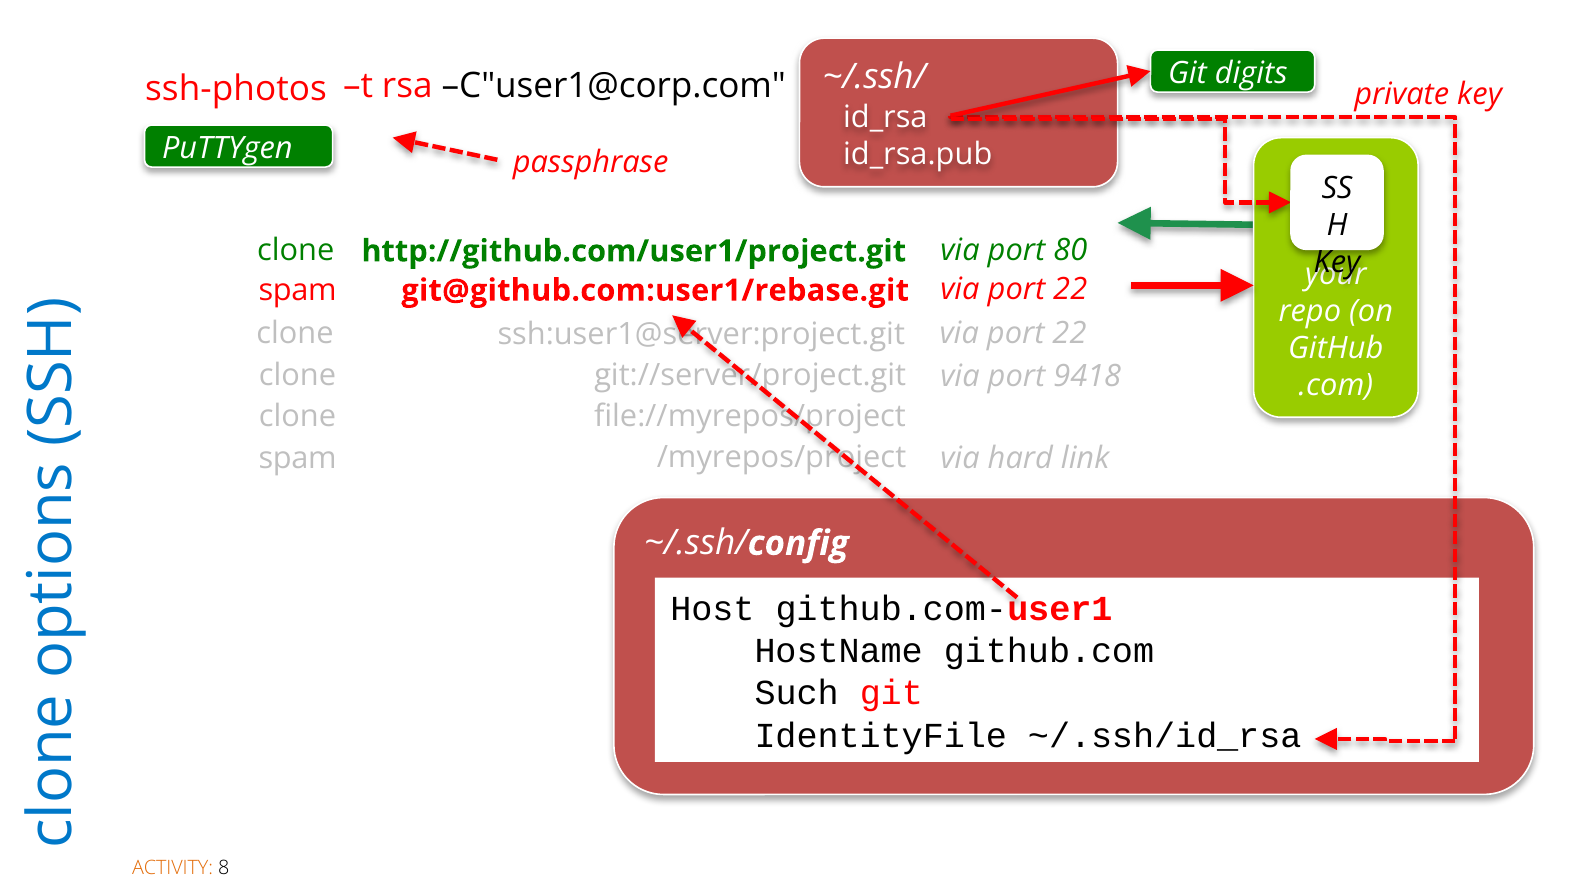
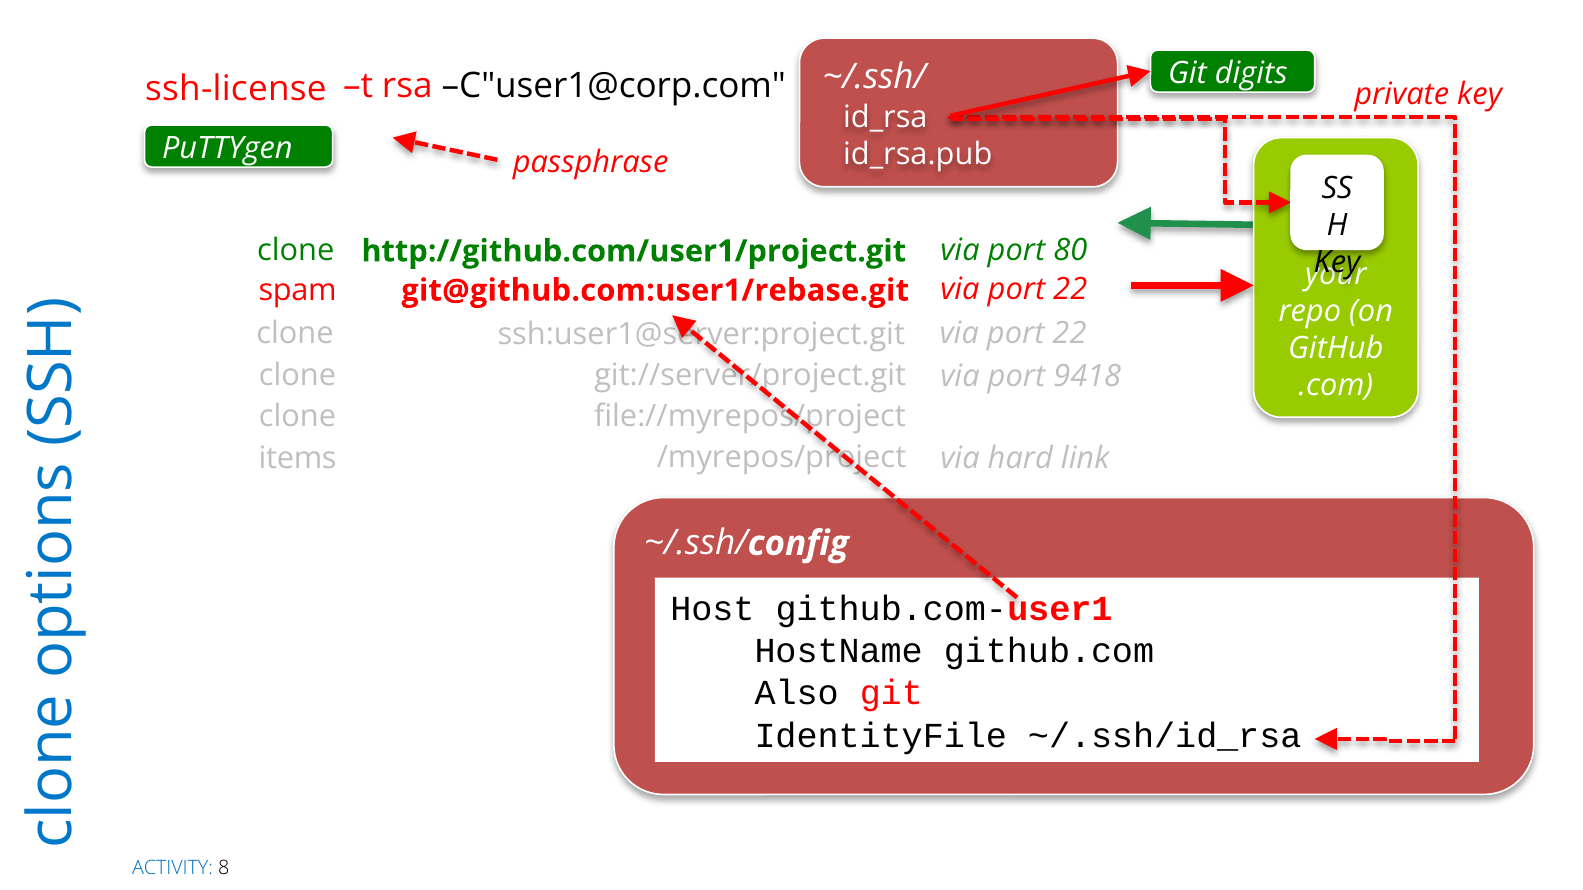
ssh-photos: ssh-photos -> ssh-license (236, 89)
spam: spam -> items (298, 459)
Such: Such -> Also (797, 694)
ACTIVITY colour: orange -> blue (173, 869)
